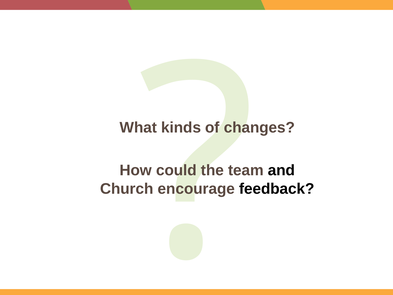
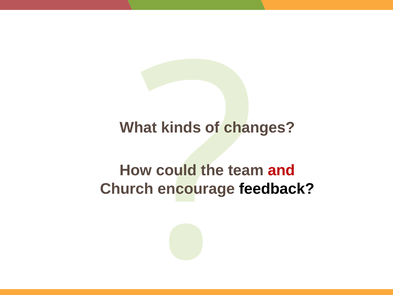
and colour: black -> red (281, 170)
